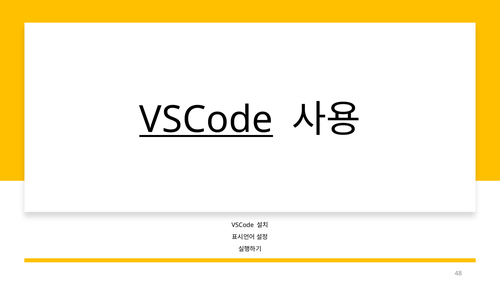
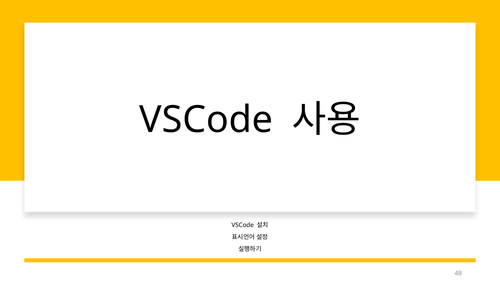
VSCode underline: present -> none (206, 120)
